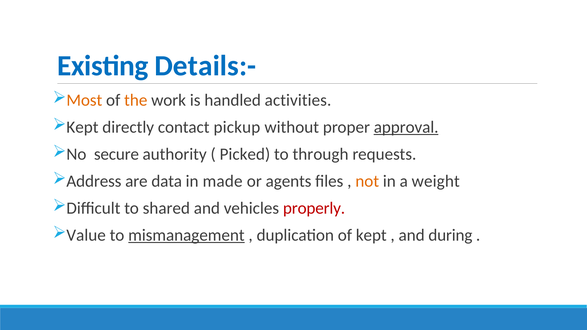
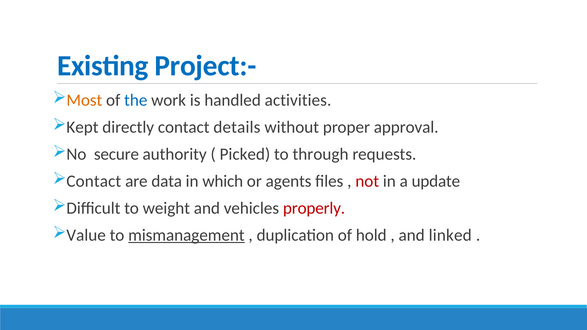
Details:-: Details:- -> Project:- (205, 66)
the colour: orange -> blue (136, 100)
pickup: pickup -> details (237, 127)
approval underline: present -> none (406, 127)
Address: Address -> Contact (94, 181)
made: made -> which (223, 181)
not colour: orange -> red (367, 181)
weight: weight -> update (436, 181)
shared: shared -> weight (166, 208)
of kept: kept -> hold (371, 235)
during: during -> linked (450, 235)
